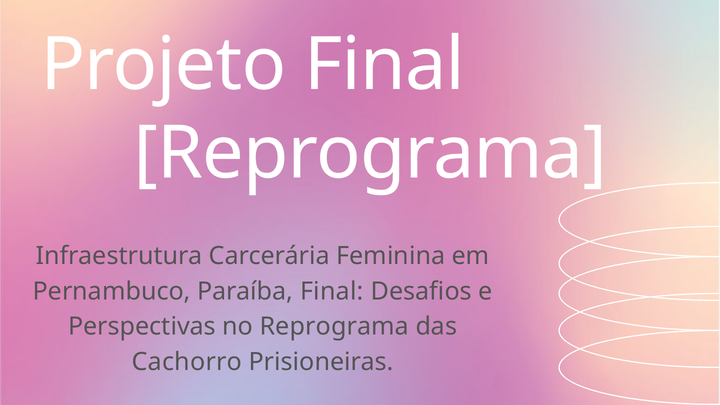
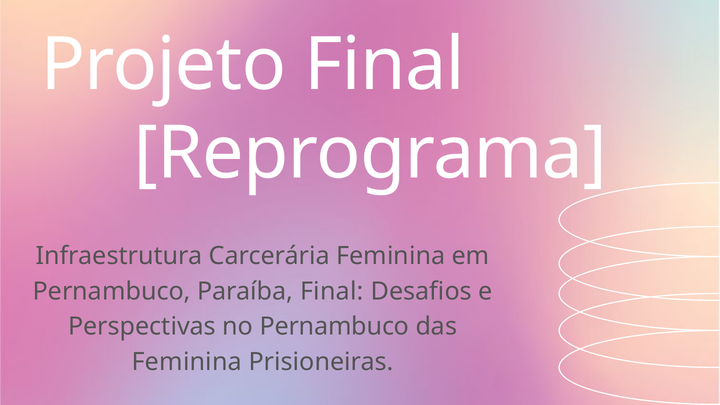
no Reprograma: Reprograma -> Pernambuco (334, 327)
Cachorro: Cachorro -> Feminina (187, 362)
